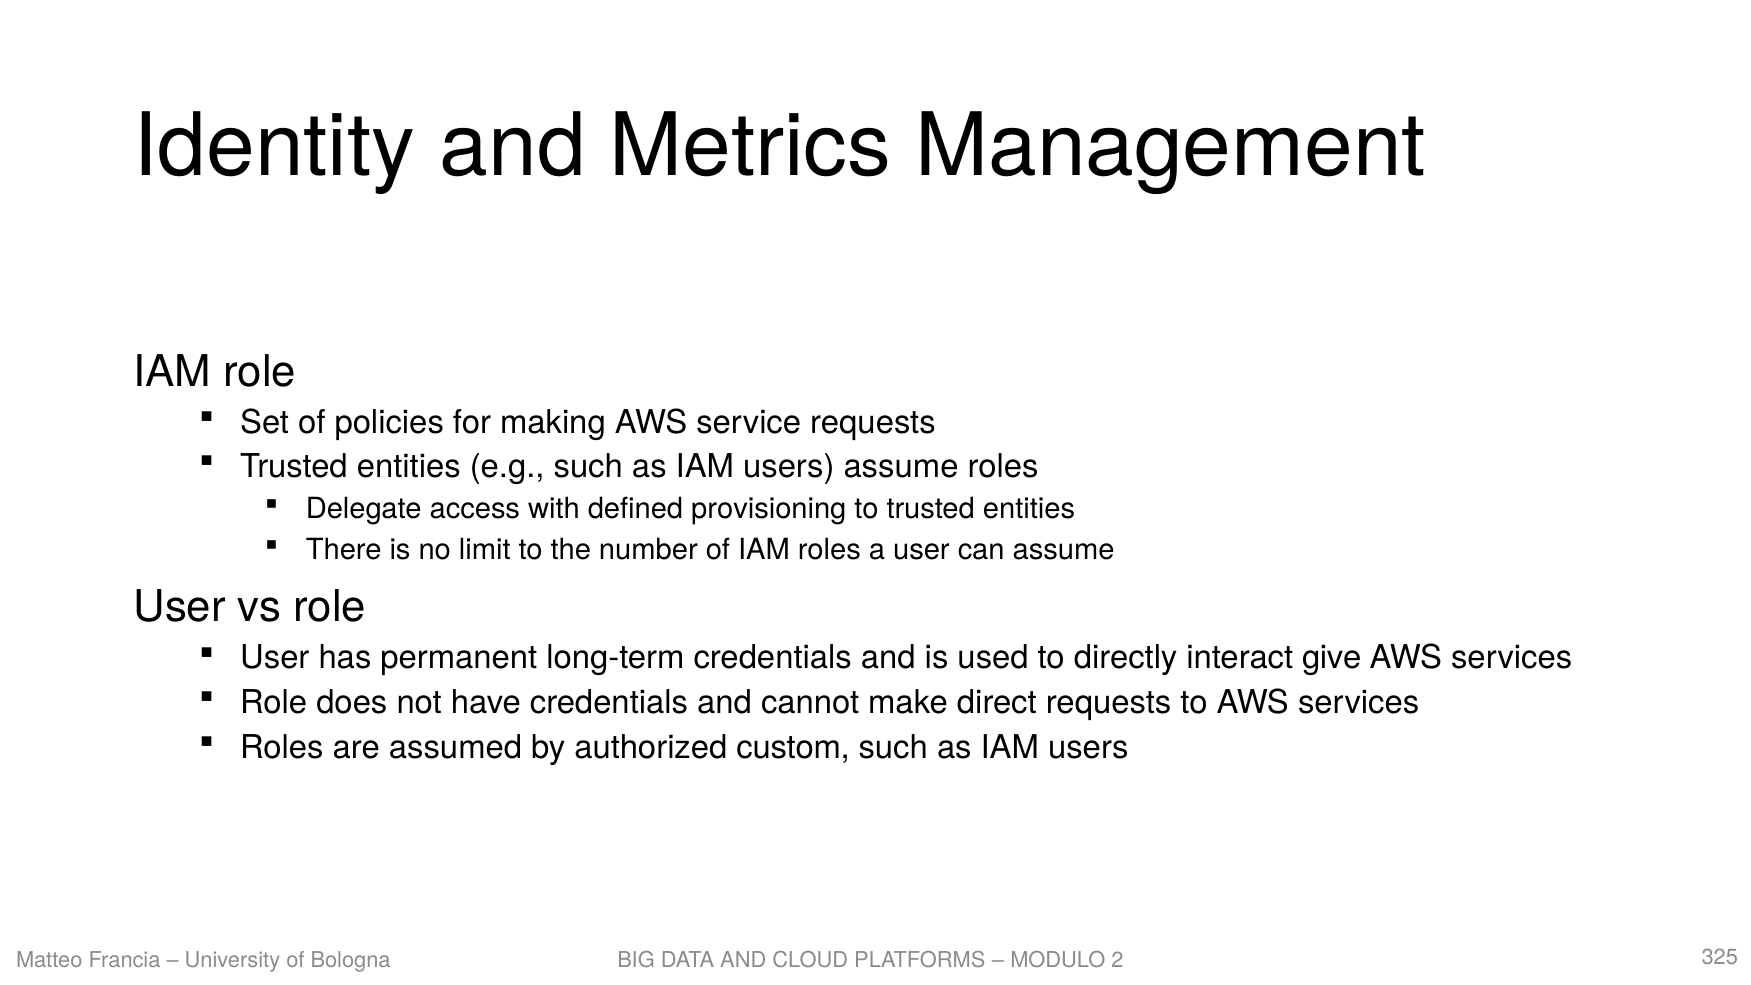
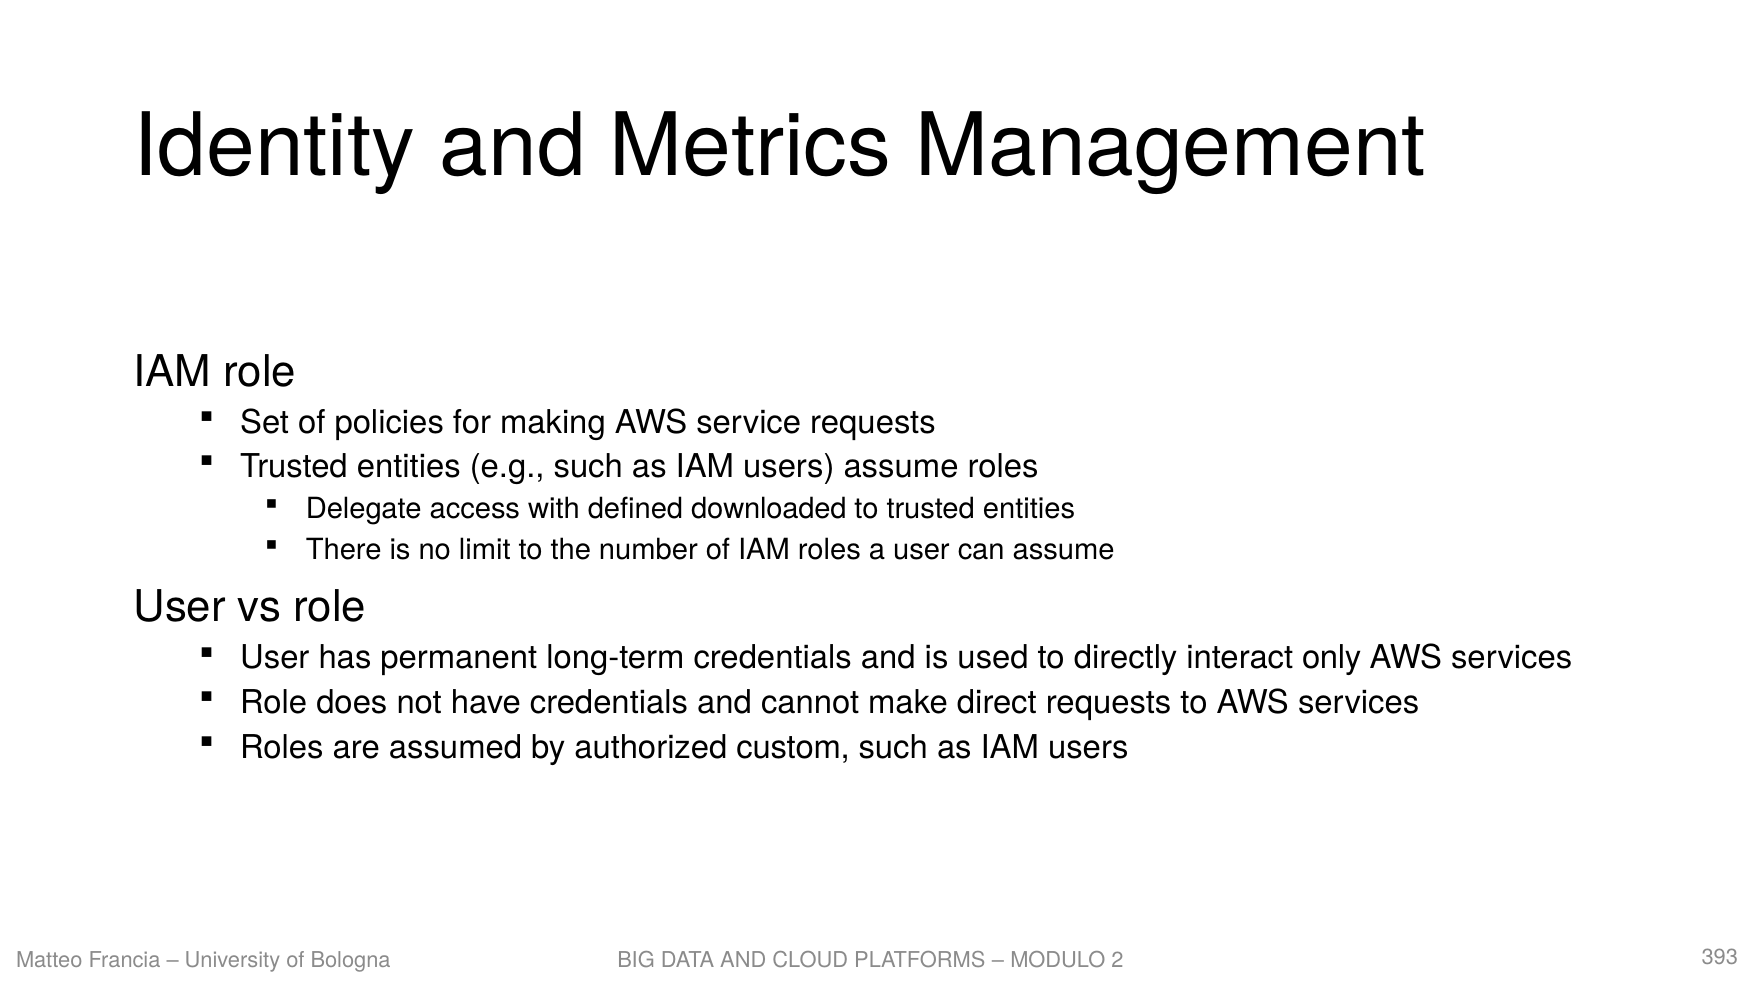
provisioning: provisioning -> downloaded (769, 509)
give: give -> only (1332, 658)
325: 325 -> 393 (1720, 958)
